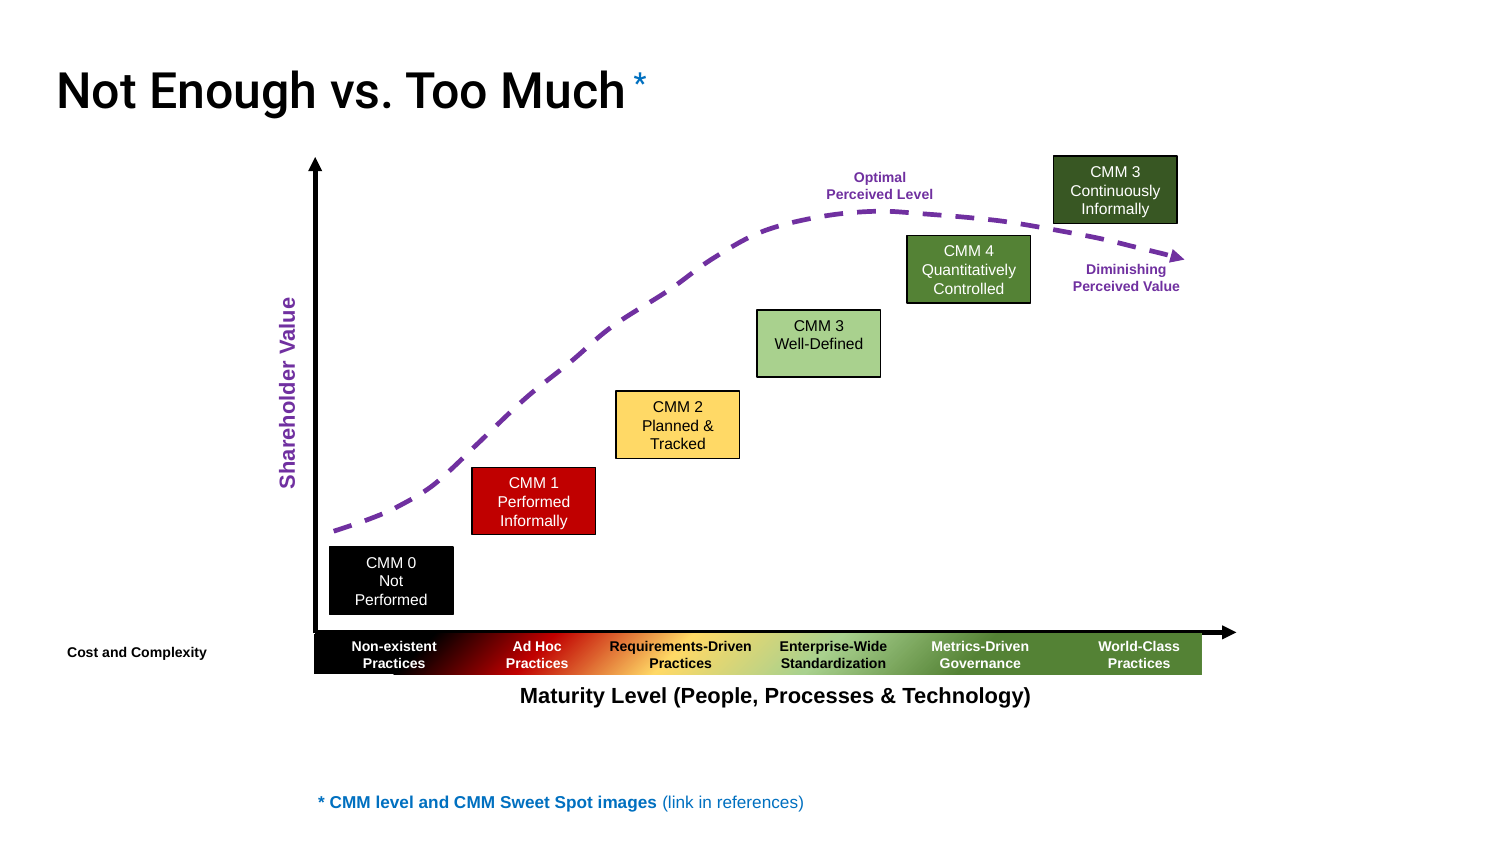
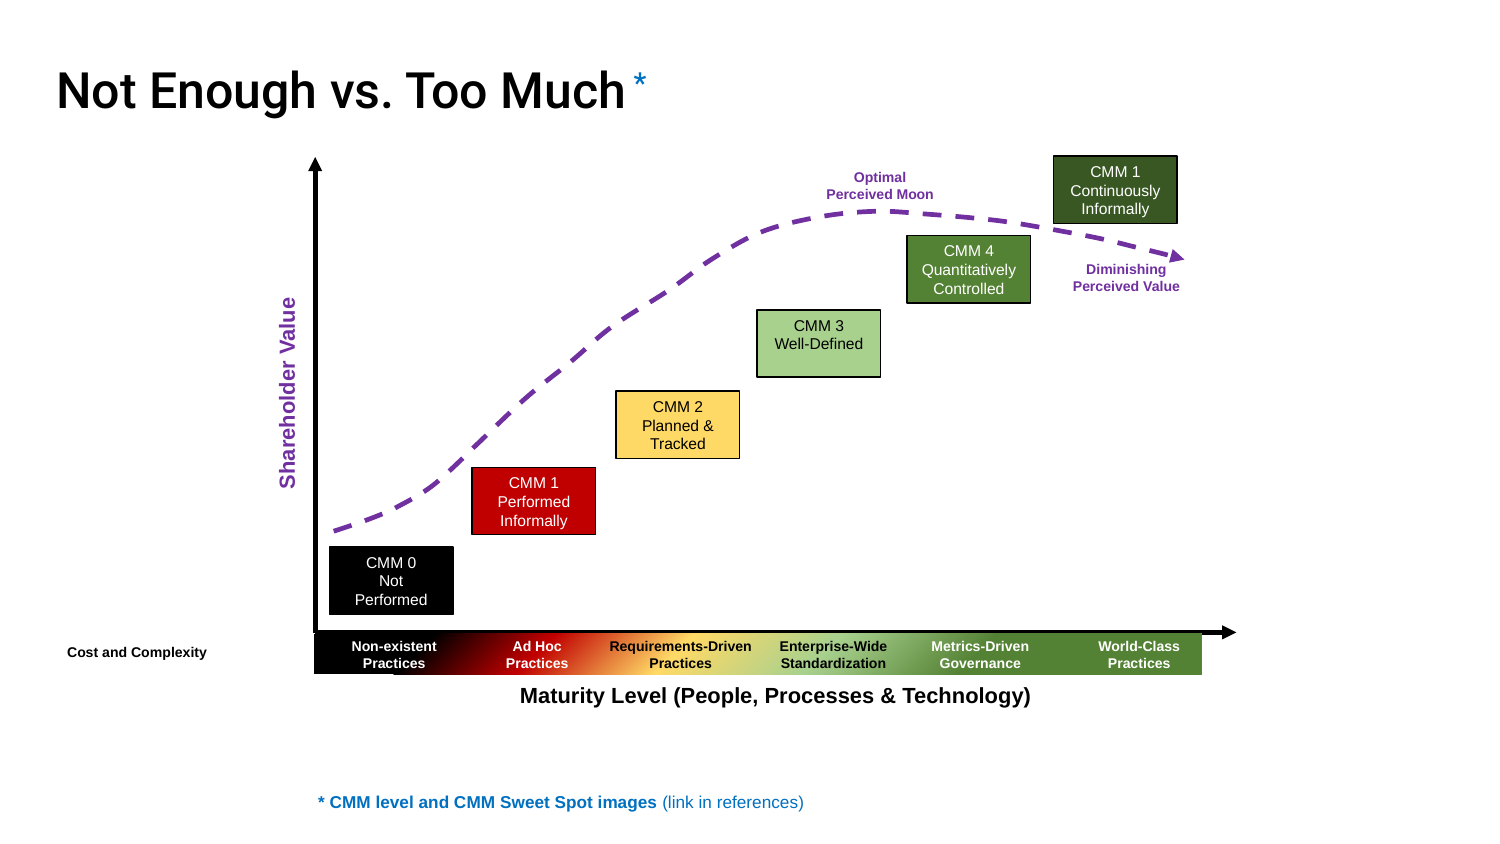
3: 3 -> 1 (1136, 172)
Perceived Level: Level -> Moon (915, 195)
